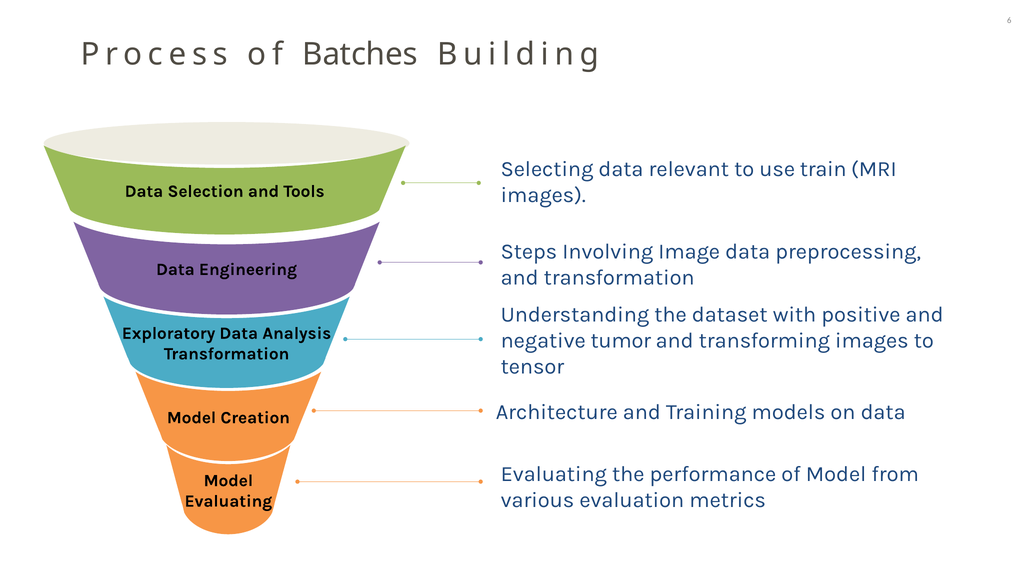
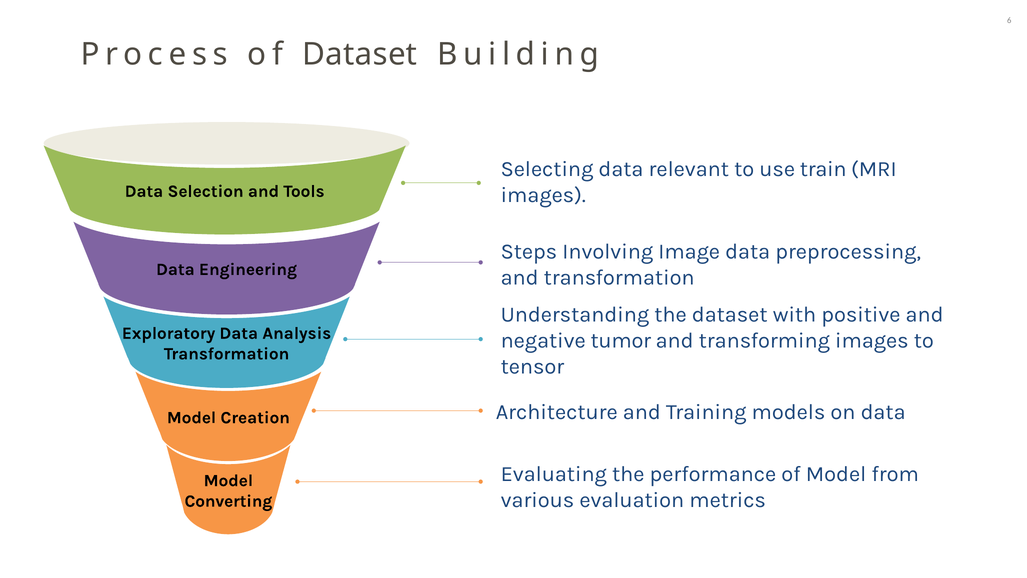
of Batches: Batches -> Dataset (360, 54)
Evaluating: Evaluating -> Converting (228, 501)
